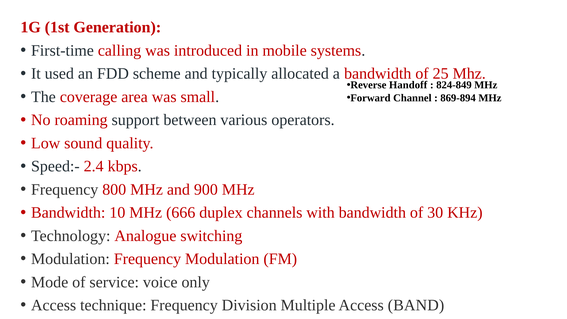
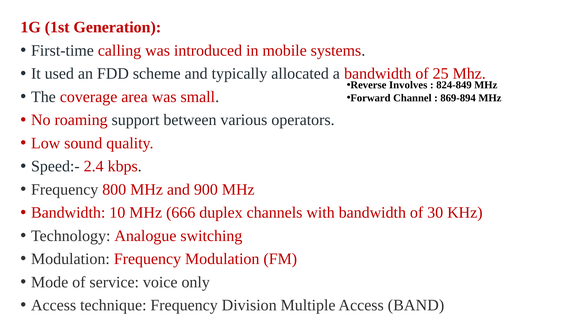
Handoff: Handoff -> Involves (408, 85)
